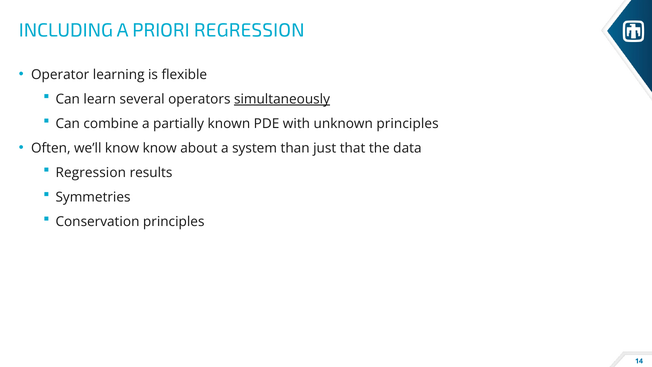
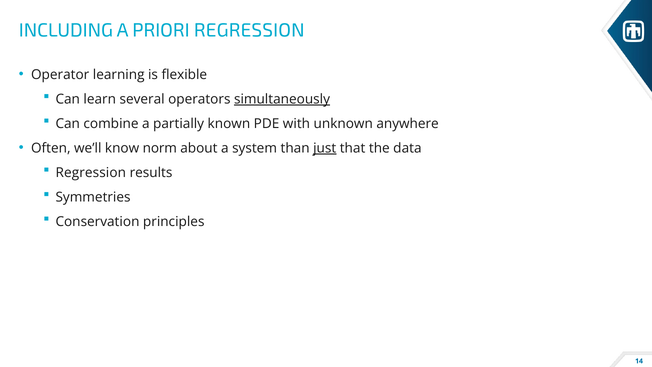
unknown principles: principles -> anywhere (408, 124)
know know: know -> norm (160, 148)
just underline: none -> present (325, 148)
